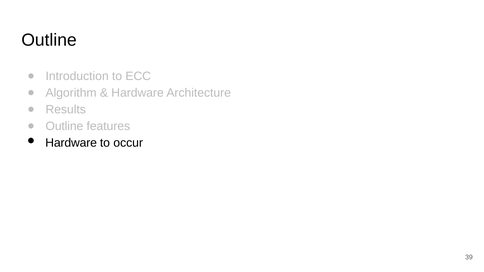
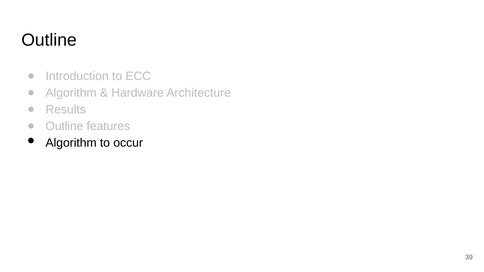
Hardware: Hardware -> Algorithm (71, 143)
